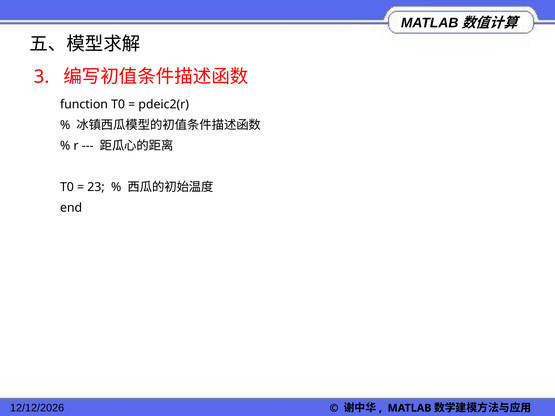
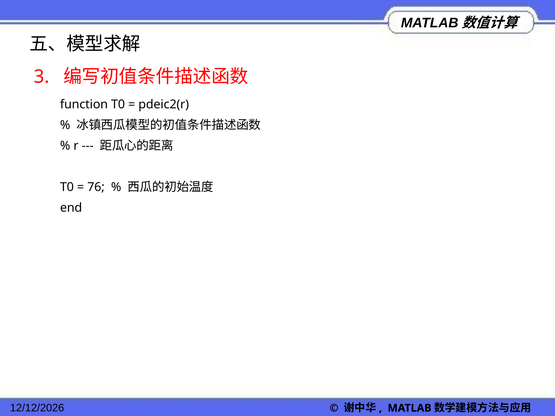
23: 23 -> 76 (96, 187)
